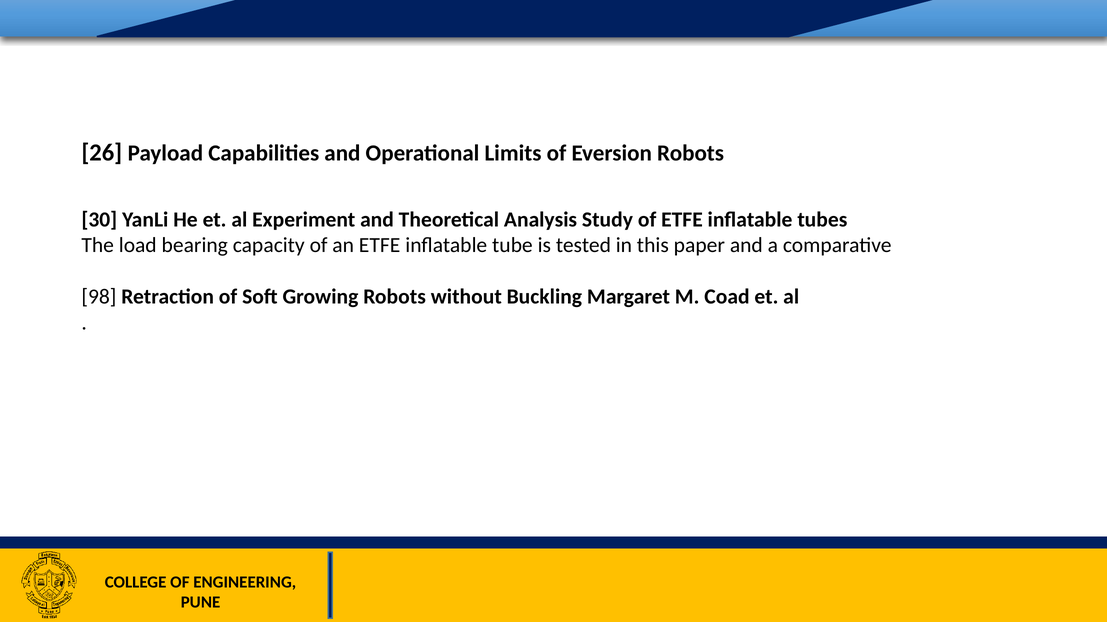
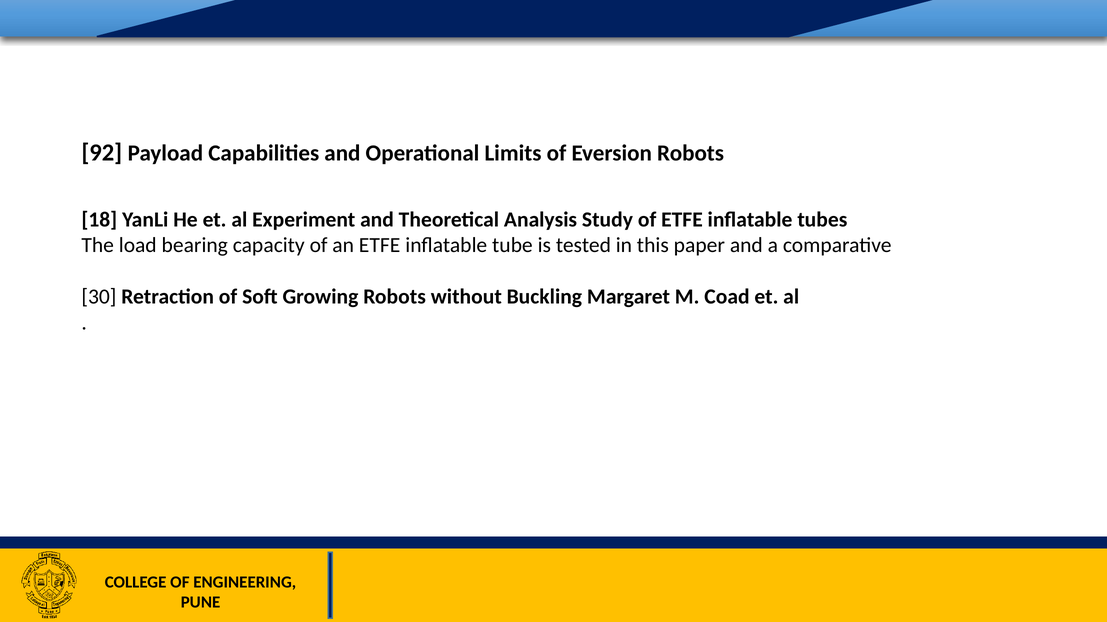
26: 26 -> 92 (102, 153)
30: 30 -> 18 (99, 220)
98: 98 -> 30 (99, 297)
